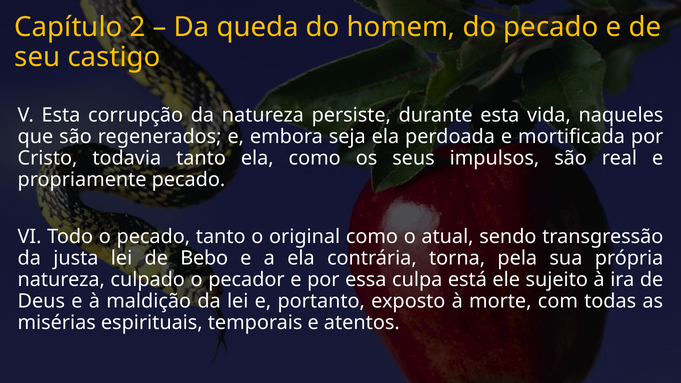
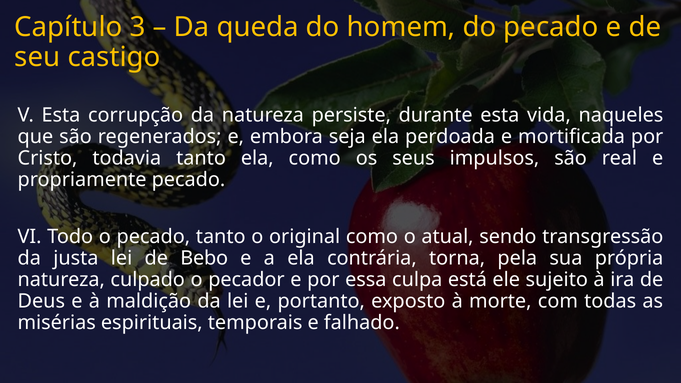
2: 2 -> 3 (138, 27)
atentos: atentos -> falhado (362, 323)
